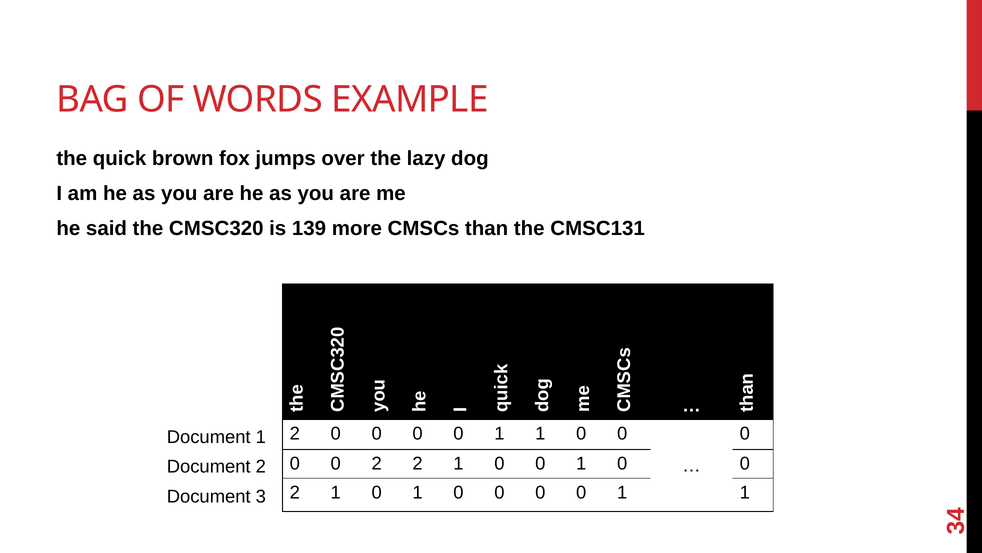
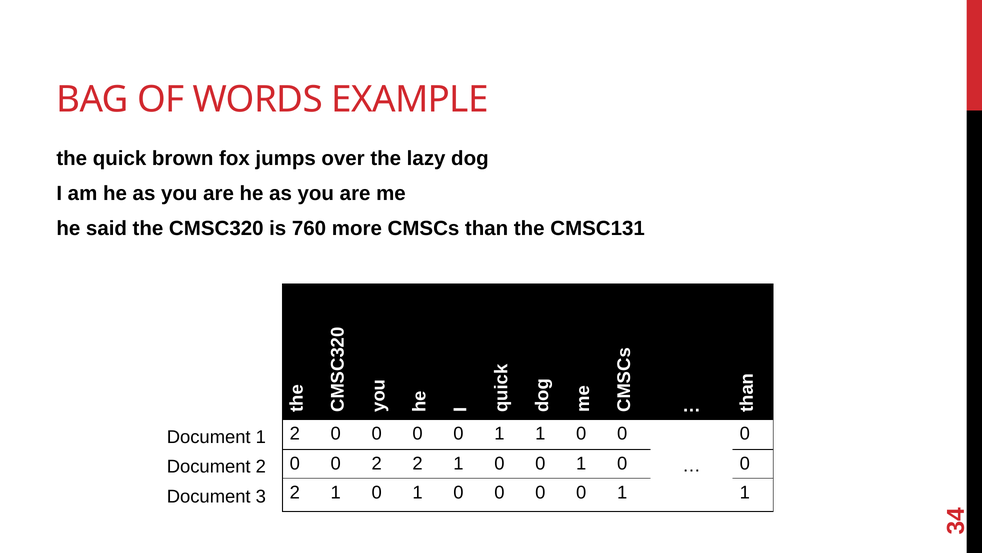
139: 139 -> 760 (309, 228)
